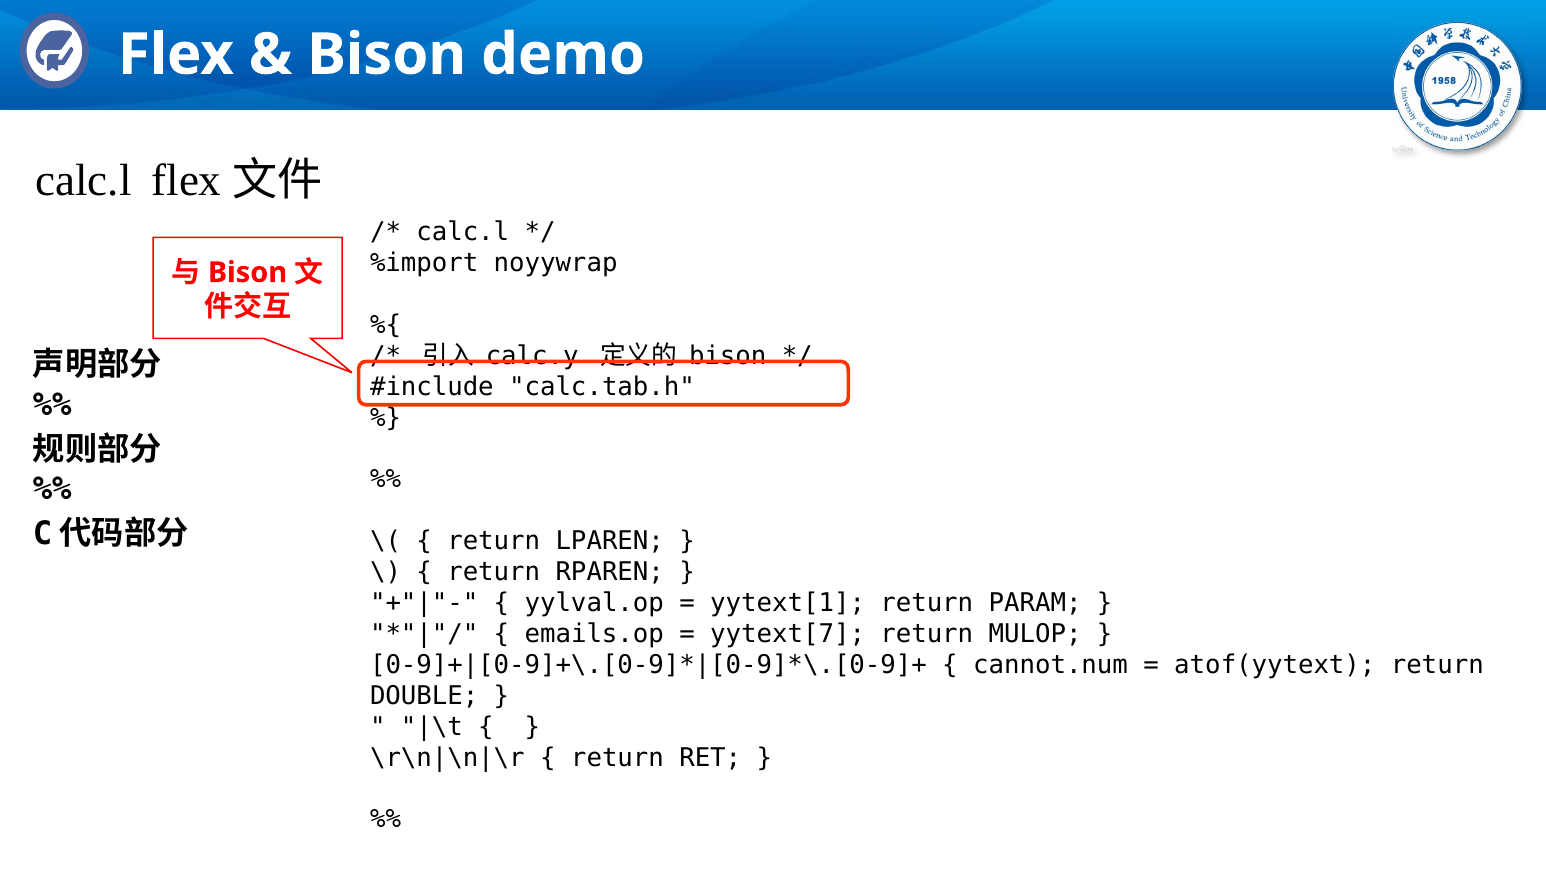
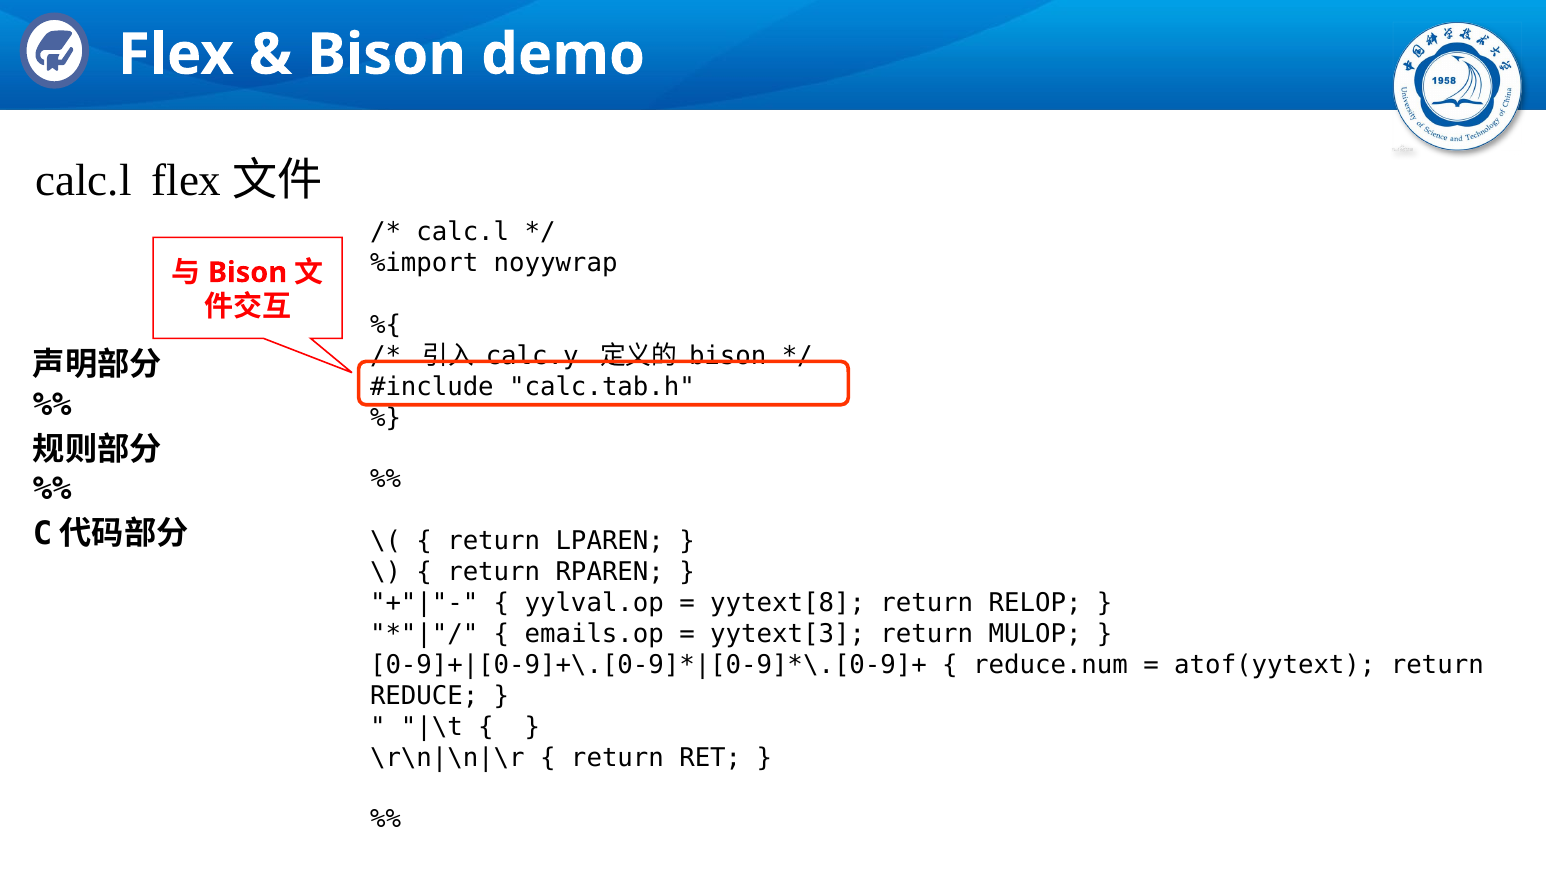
yytext[1: yytext[1 -> yytext[8 (788, 603)
PARAM: PARAM -> RELOP (1035, 603)
yytext[7: yytext[7 -> yytext[3 (788, 634)
cannot.num: cannot.num -> reduce.num (1051, 665)
DOUBLE: DOUBLE -> REDUCE (424, 696)
